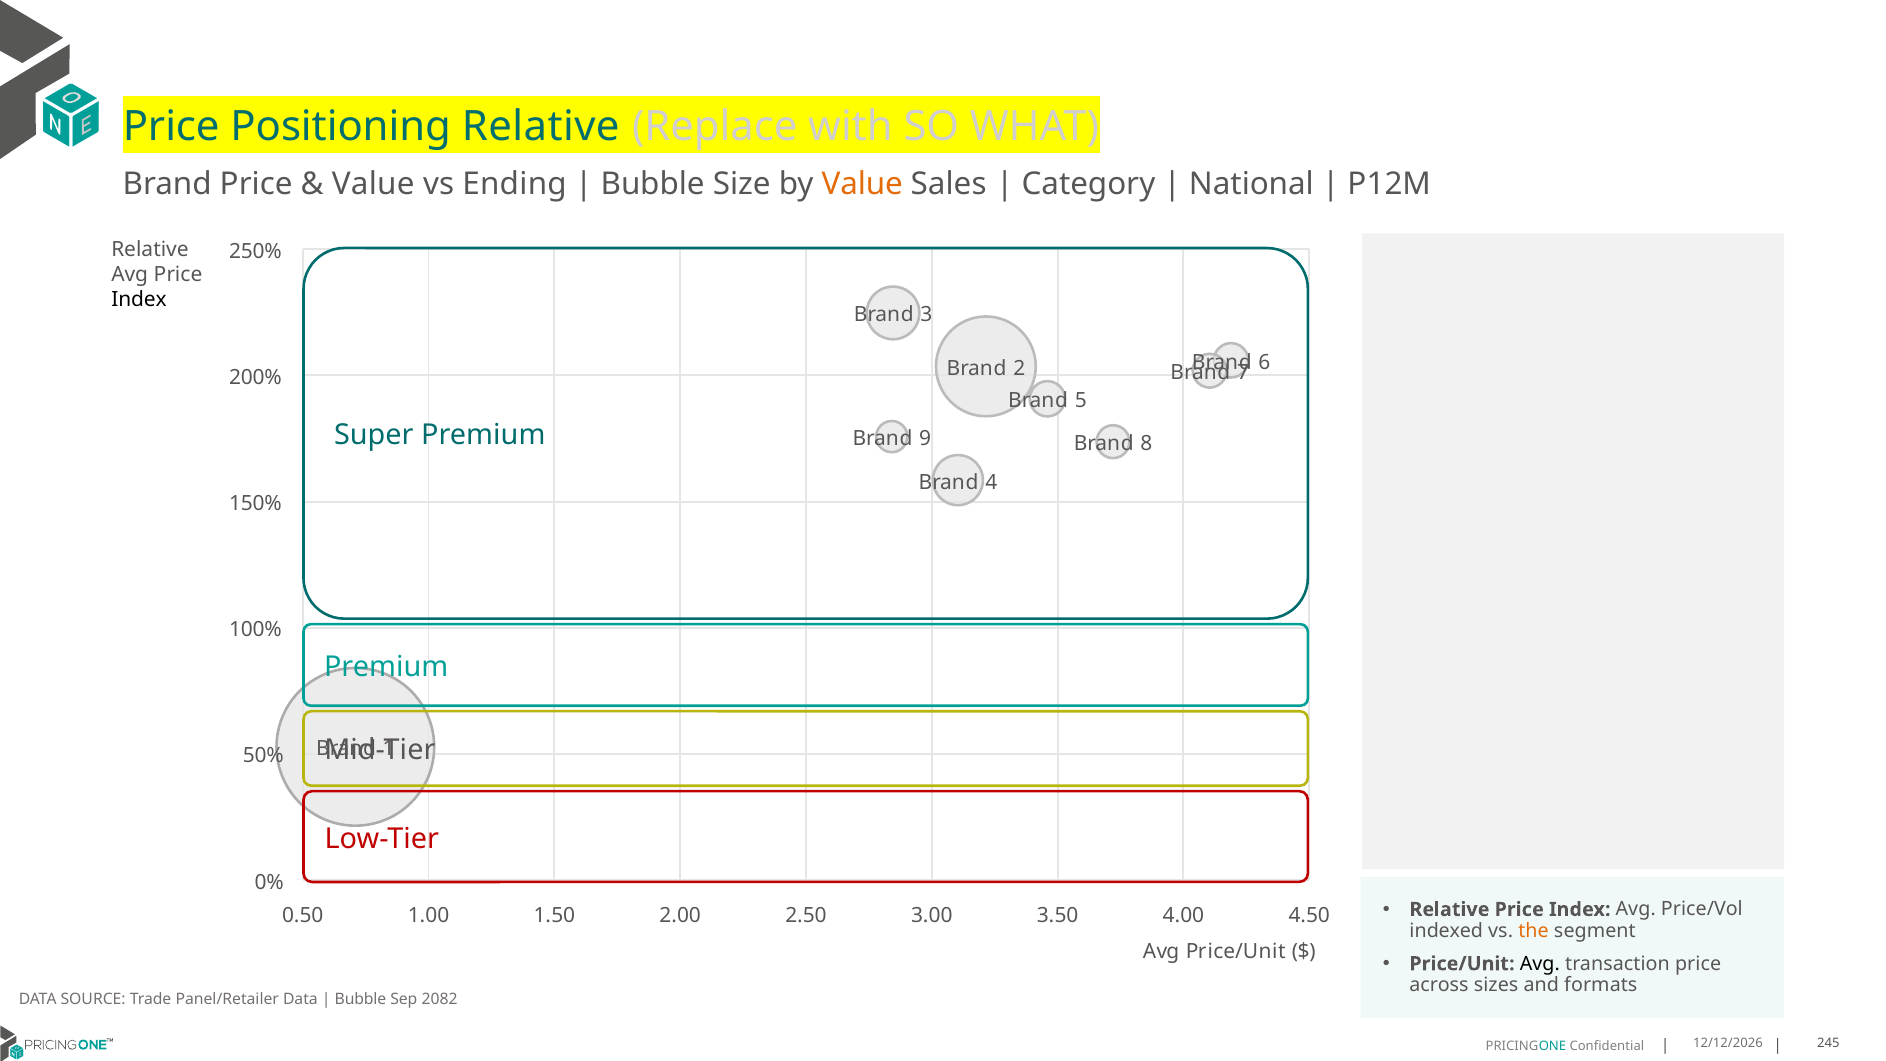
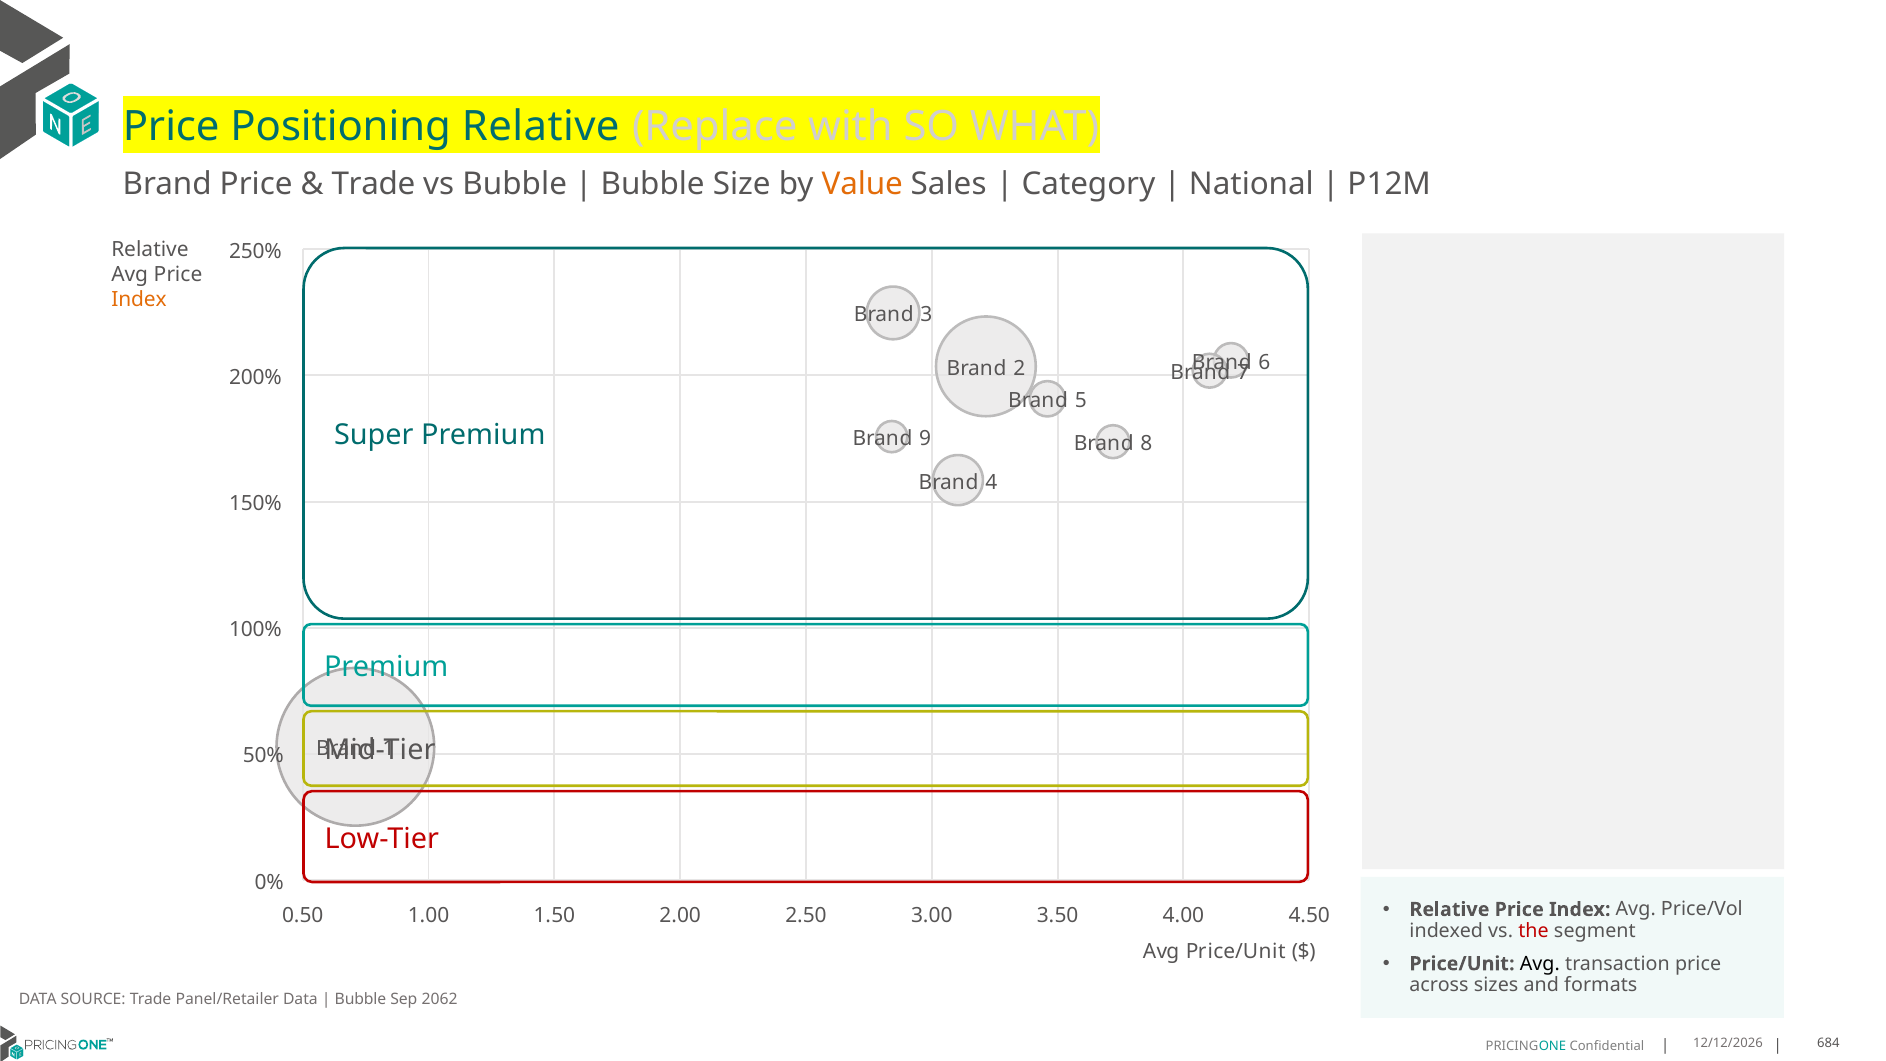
Value: Value -> Trade (373, 184)
vs Ending: Ending -> Bubble (515, 184)
Index colour: black -> orange (139, 300)
the colour: orange -> red (1534, 931)
2082: 2082 -> 2062 (440, 999)
245: 245 -> 684 (1828, 1043)
